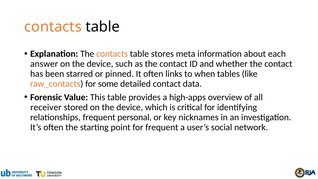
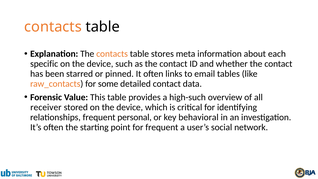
answer: answer -> specific (44, 64)
when: when -> email (205, 74)
high-apps: high-apps -> high-such (188, 97)
nicknames: nicknames -> behavioral (199, 117)
